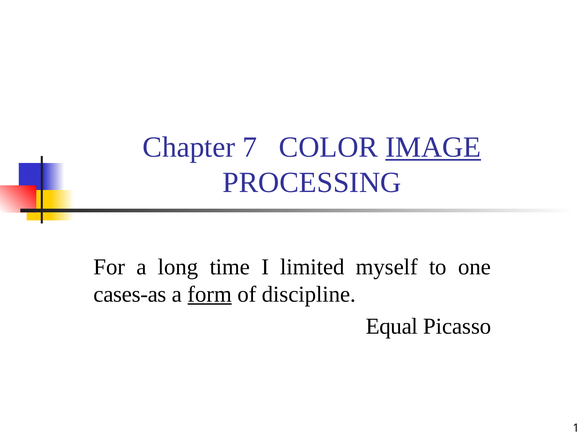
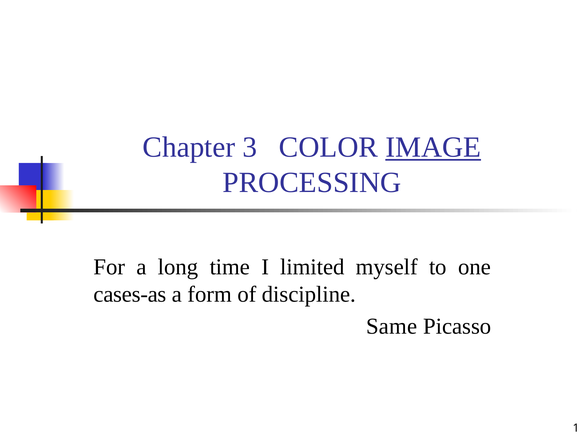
7: 7 -> 3 (250, 147)
form underline: present -> none (210, 294)
Equal: Equal -> Same (392, 326)
